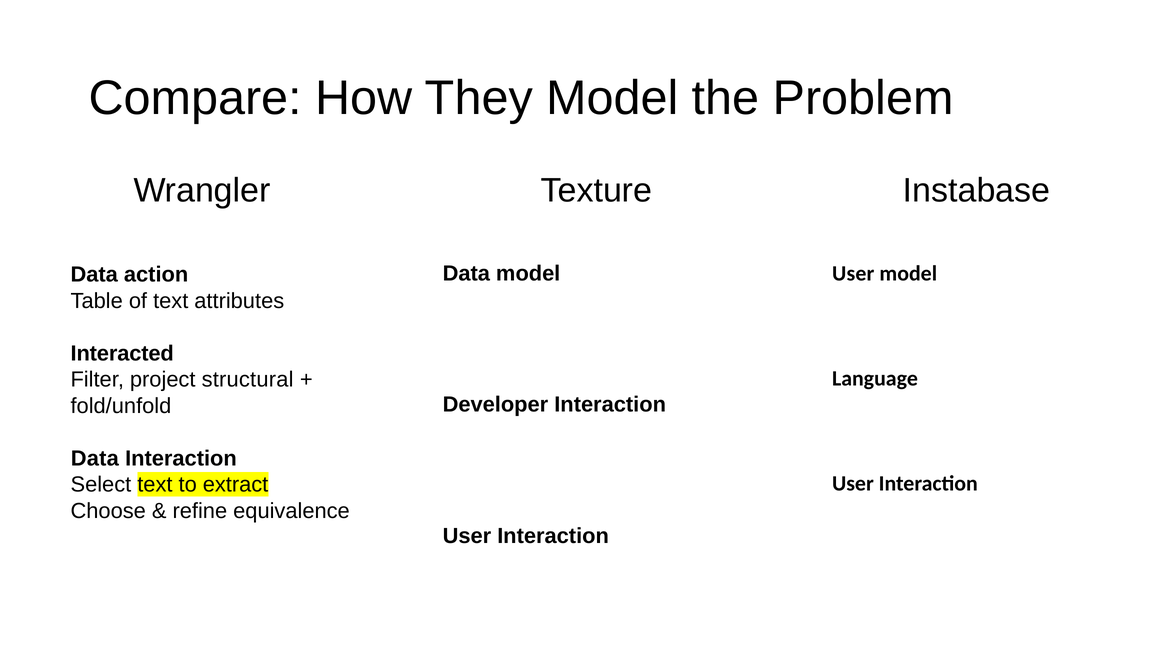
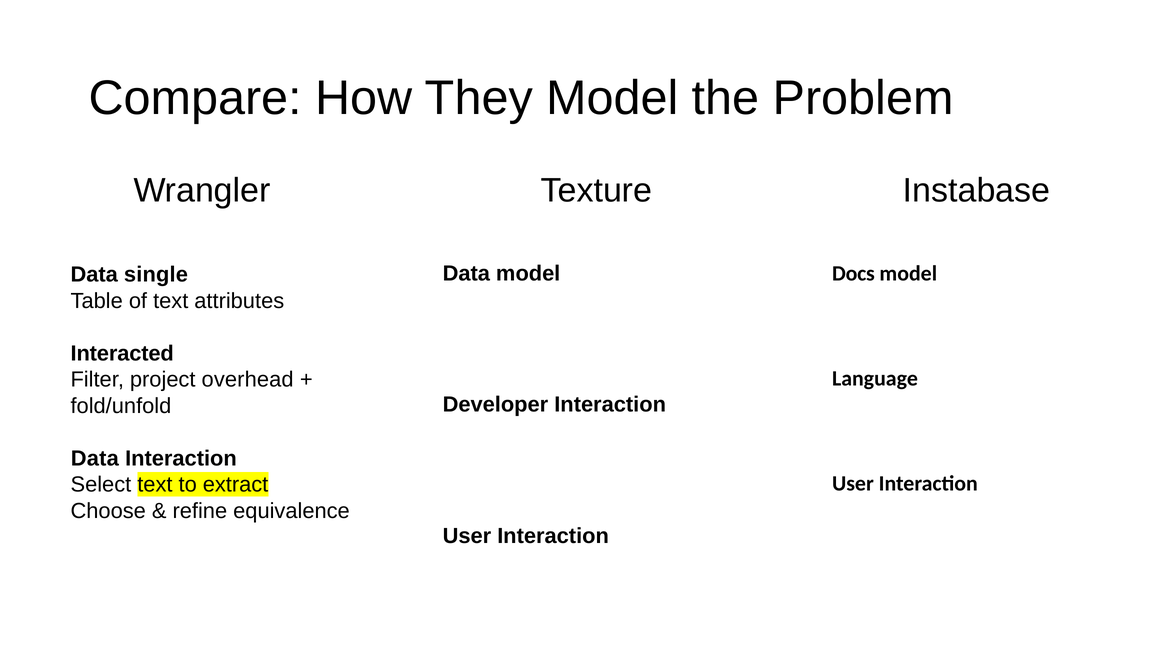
action: action -> single (156, 275)
User: User -> Docs (853, 273)
structural: structural -> overhead (248, 380)
